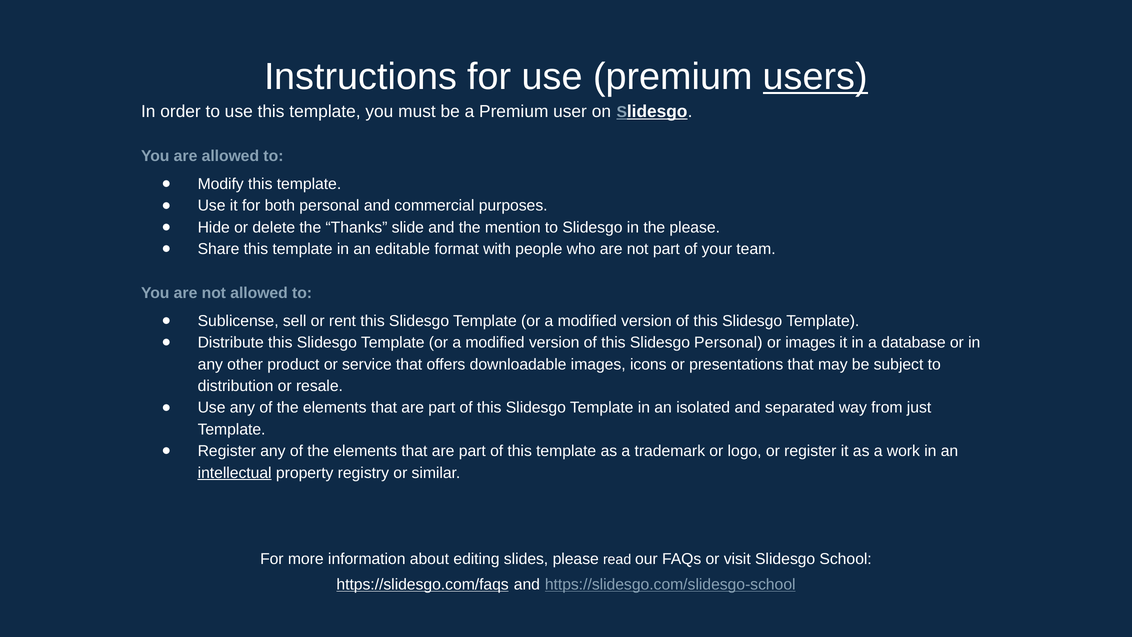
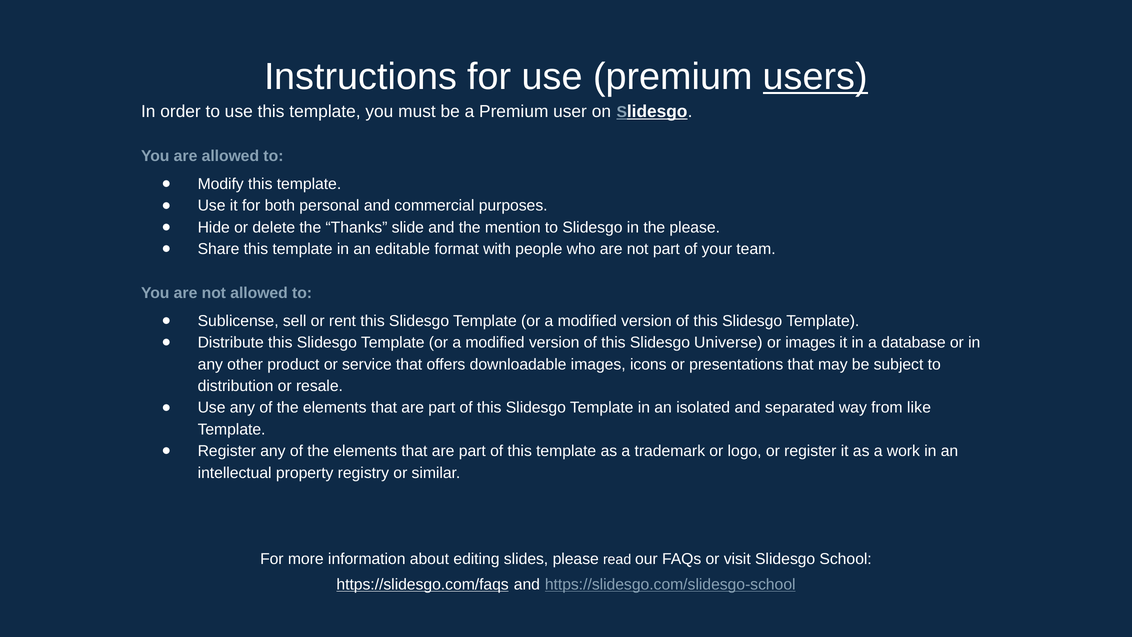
Slidesgo Personal: Personal -> Universe (728, 342)
just: just -> like (919, 408)
intellectual underline: present -> none (235, 473)
